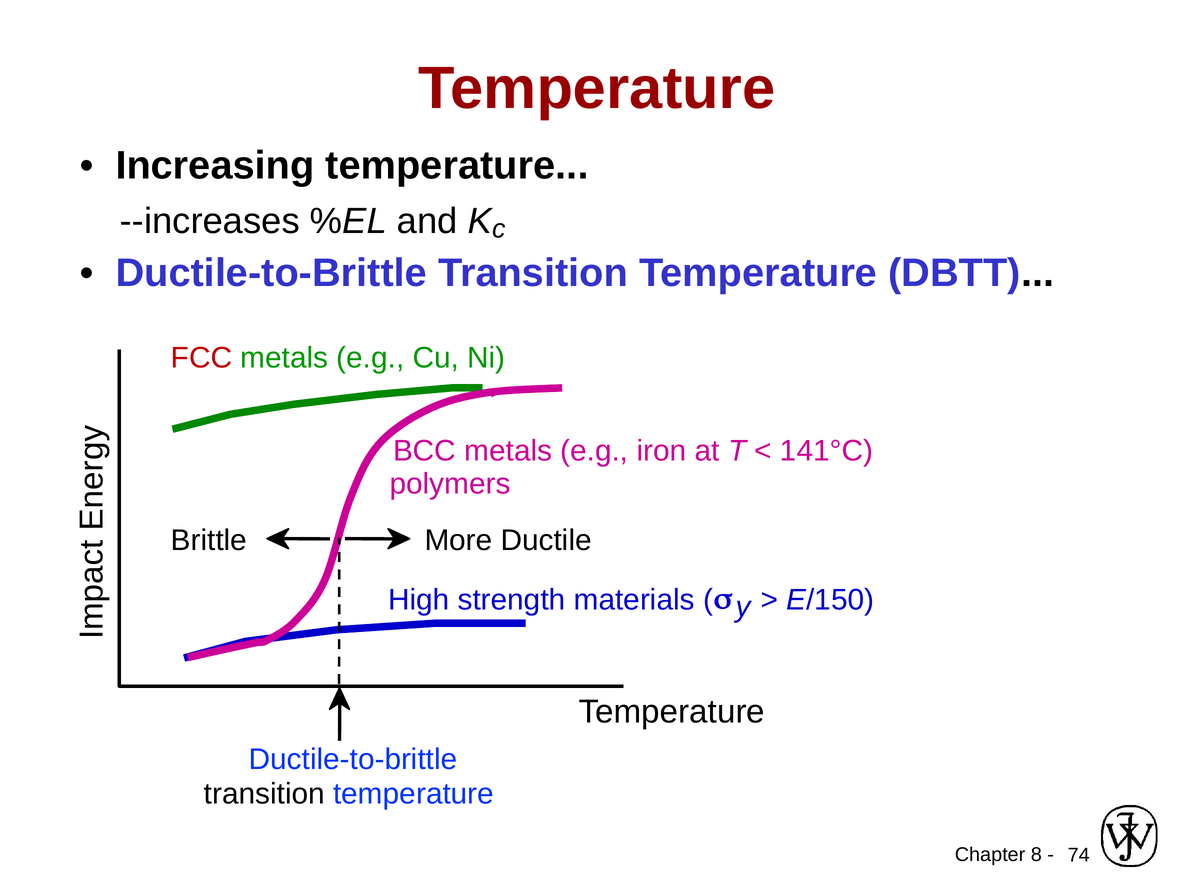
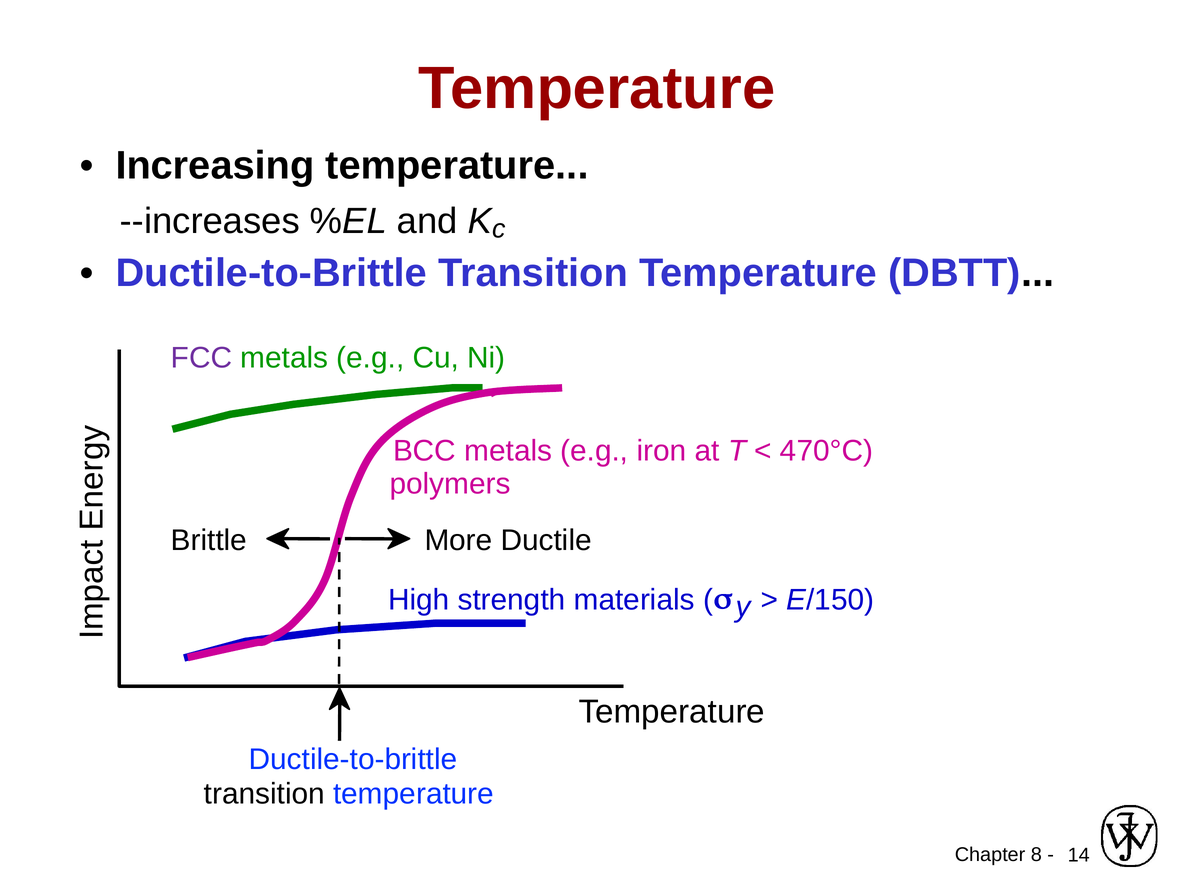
FCC colour: red -> purple (202, 358)
141°C: 141°C -> 470°C (827, 451)
74: 74 -> 14 (1079, 856)
